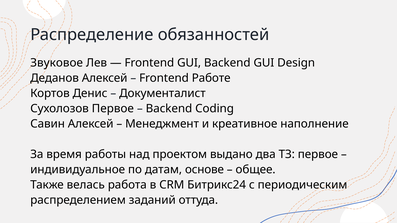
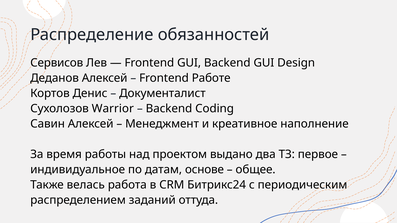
Звуковое: Звуковое -> Сервисов (57, 63)
Сухолозов Первое: Первое -> Warrior (113, 109)
